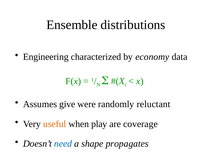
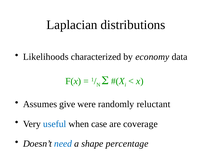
Ensemble: Ensemble -> Laplacian (72, 25)
Engineering: Engineering -> Likelihoods (46, 57)
useful colour: orange -> blue (55, 124)
play: play -> case (99, 124)
propagates: propagates -> percentage (127, 144)
